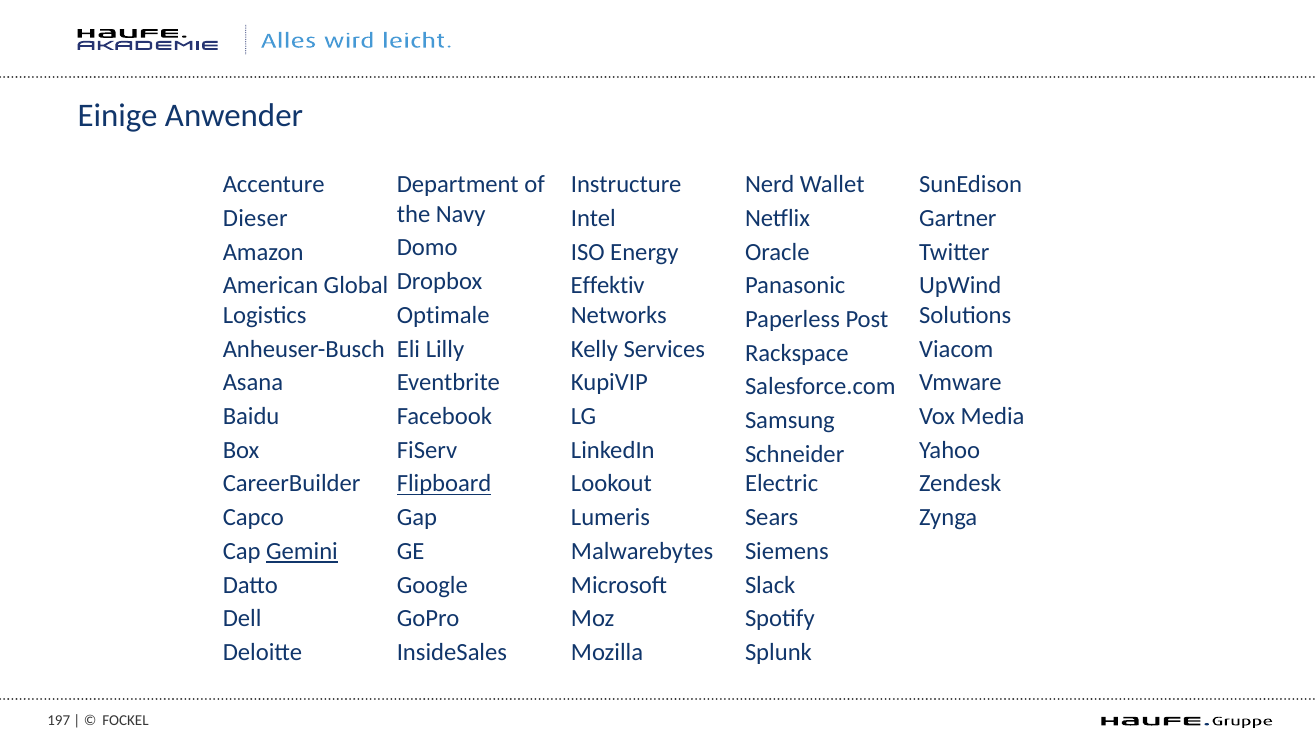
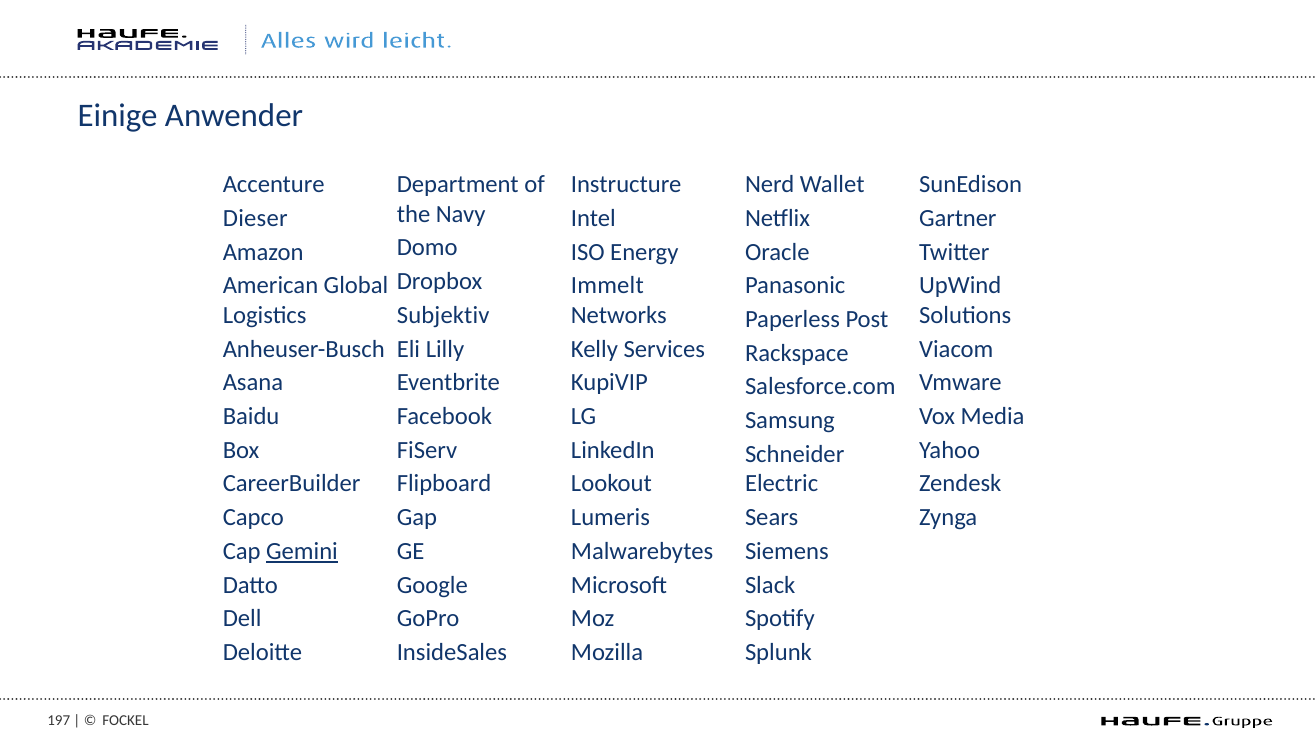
Effektiv: Effektiv -> Immelt (607, 286)
Optimale: Optimale -> Subjektiv (443, 315)
Flipboard underline: present -> none (444, 484)
